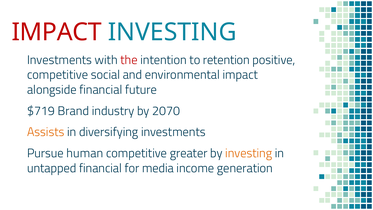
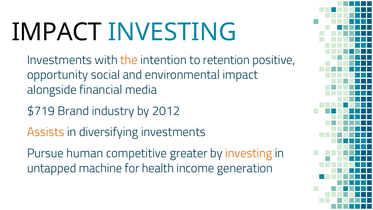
IMPACT colour: red -> black (57, 32)
the colour: red -> orange (129, 60)
competitive: competitive -> opportunity (58, 75)
future: future -> media (141, 90)
2070: 2070 -> 2012 (166, 111)
untapped financial: financial -> machine (101, 168)
media: media -> health (158, 168)
